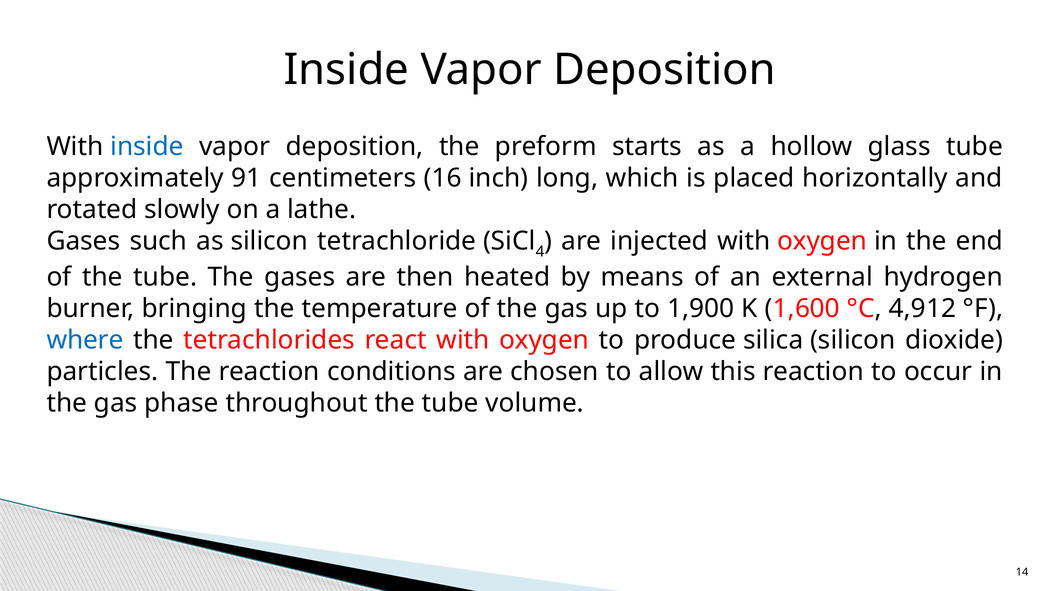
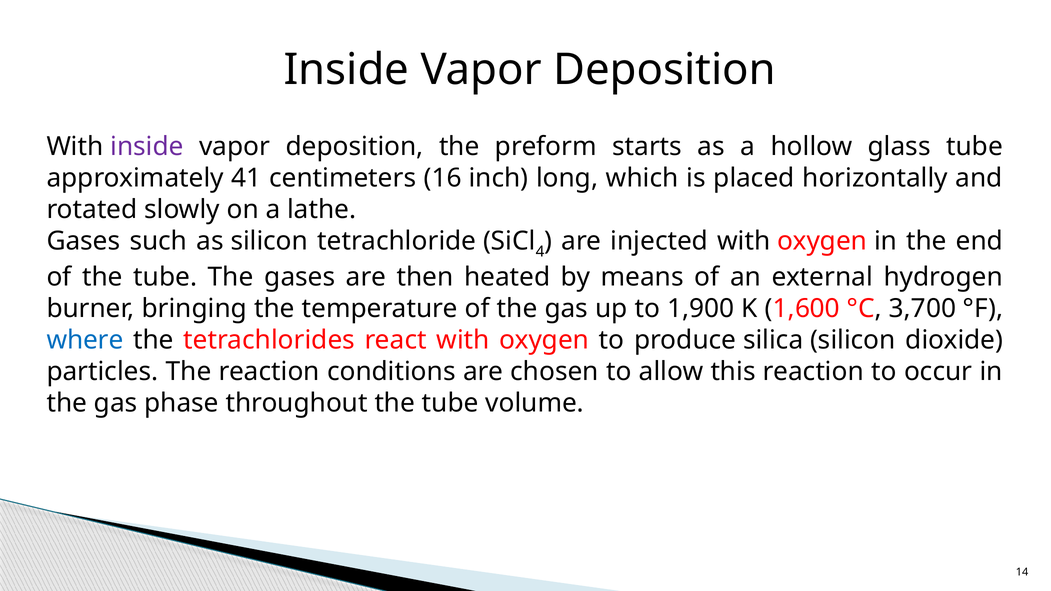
inside colour: blue -> purple (147, 147)
91: 91 -> 41 (246, 178)
4,912: 4,912 -> 3,700 (923, 309)
